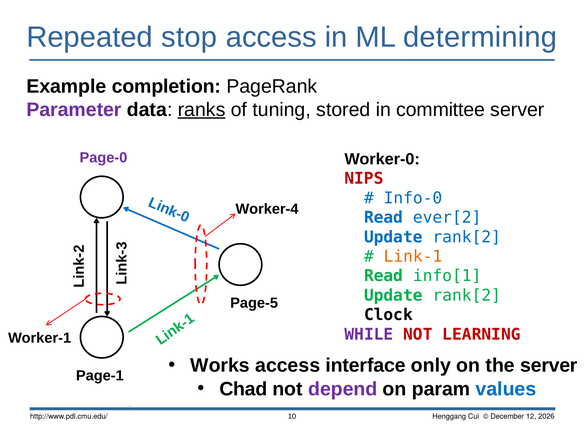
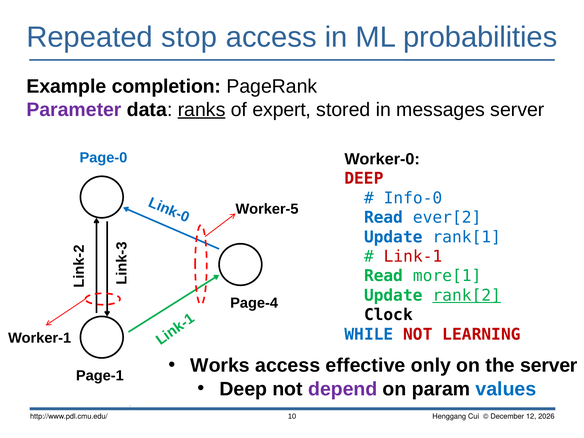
determining: determining -> probabilities (480, 37)
tuning: tuning -> expert (282, 110)
committee: committee -> messages (441, 110)
Page-0 colour: purple -> blue (103, 158)
NIPS: NIPS -> DEEP (364, 179)
Worker-4: Worker-4 -> Worker-5 (267, 209)
rank[2: rank[2 -> rank[1 (467, 237)
Link-1 colour: orange -> red (413, 256)
info[1: info[1 -> more[1 (447, 276)
rank[2 underline: none -> present (467, 295)
Page-5: Page-5 -> Page-4 (254, 303)
WHILE colour: purple -> blue (369, 334)
interface: interface -> effective (366, 366)
Chad: Chad -> Deep (243, 389)
